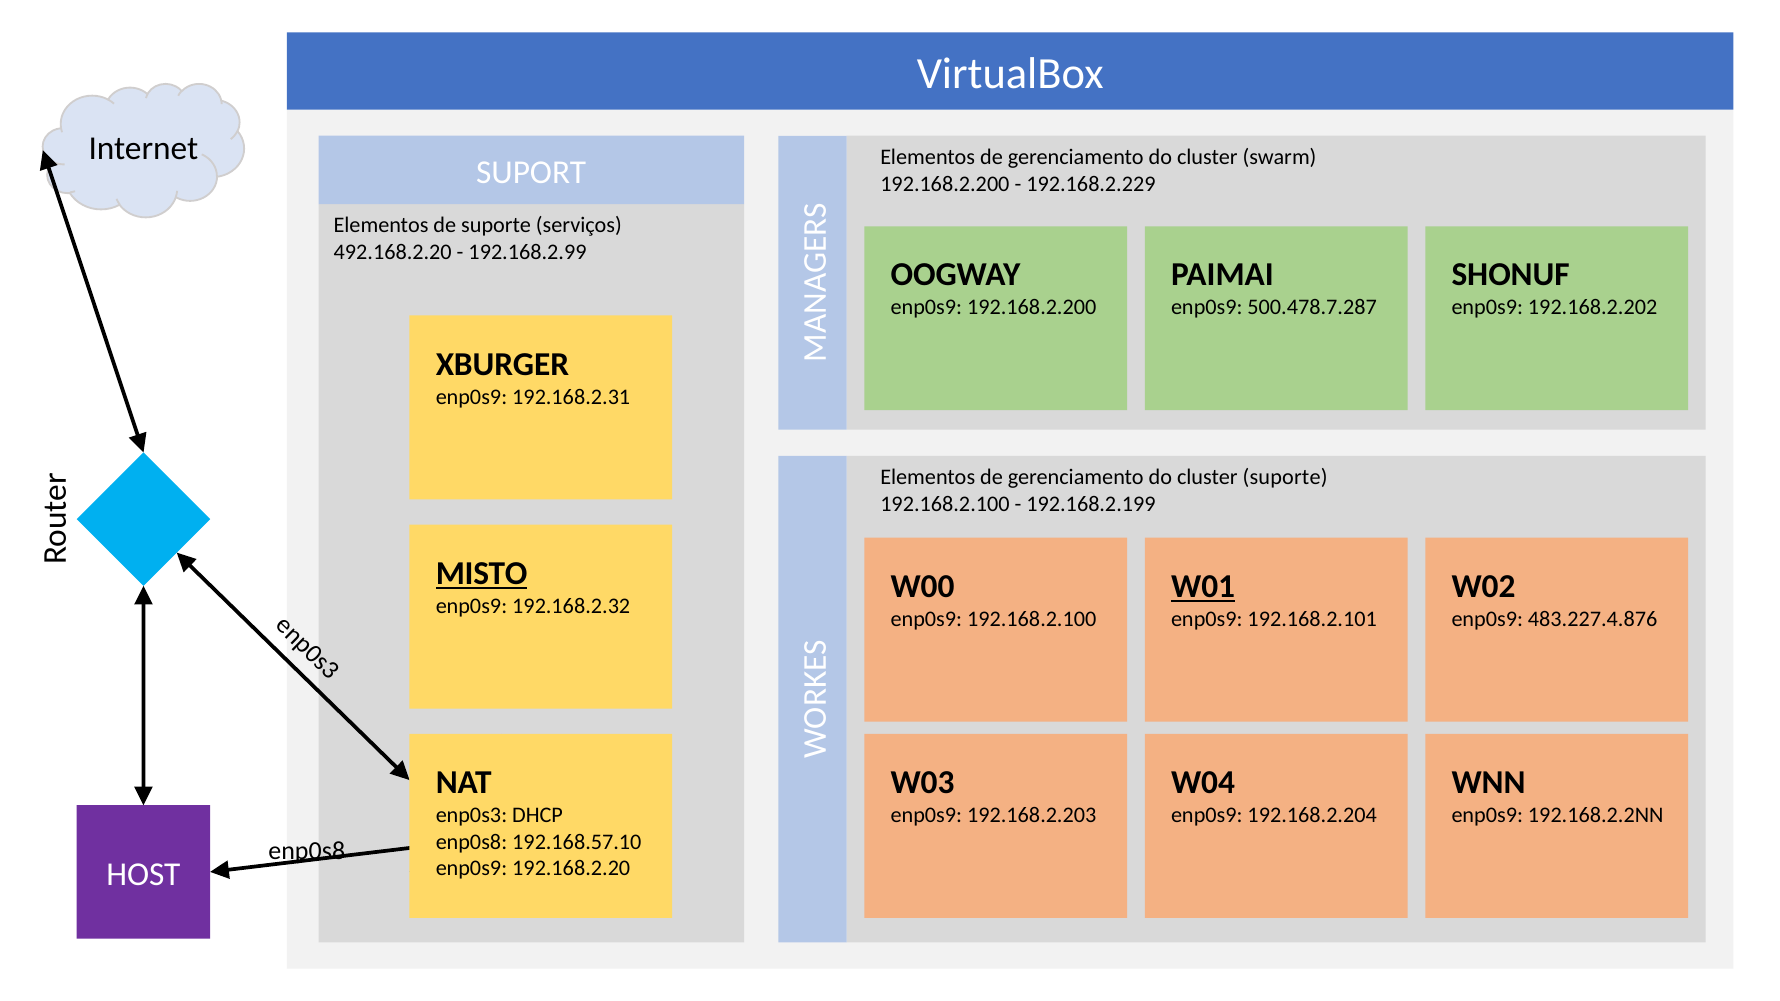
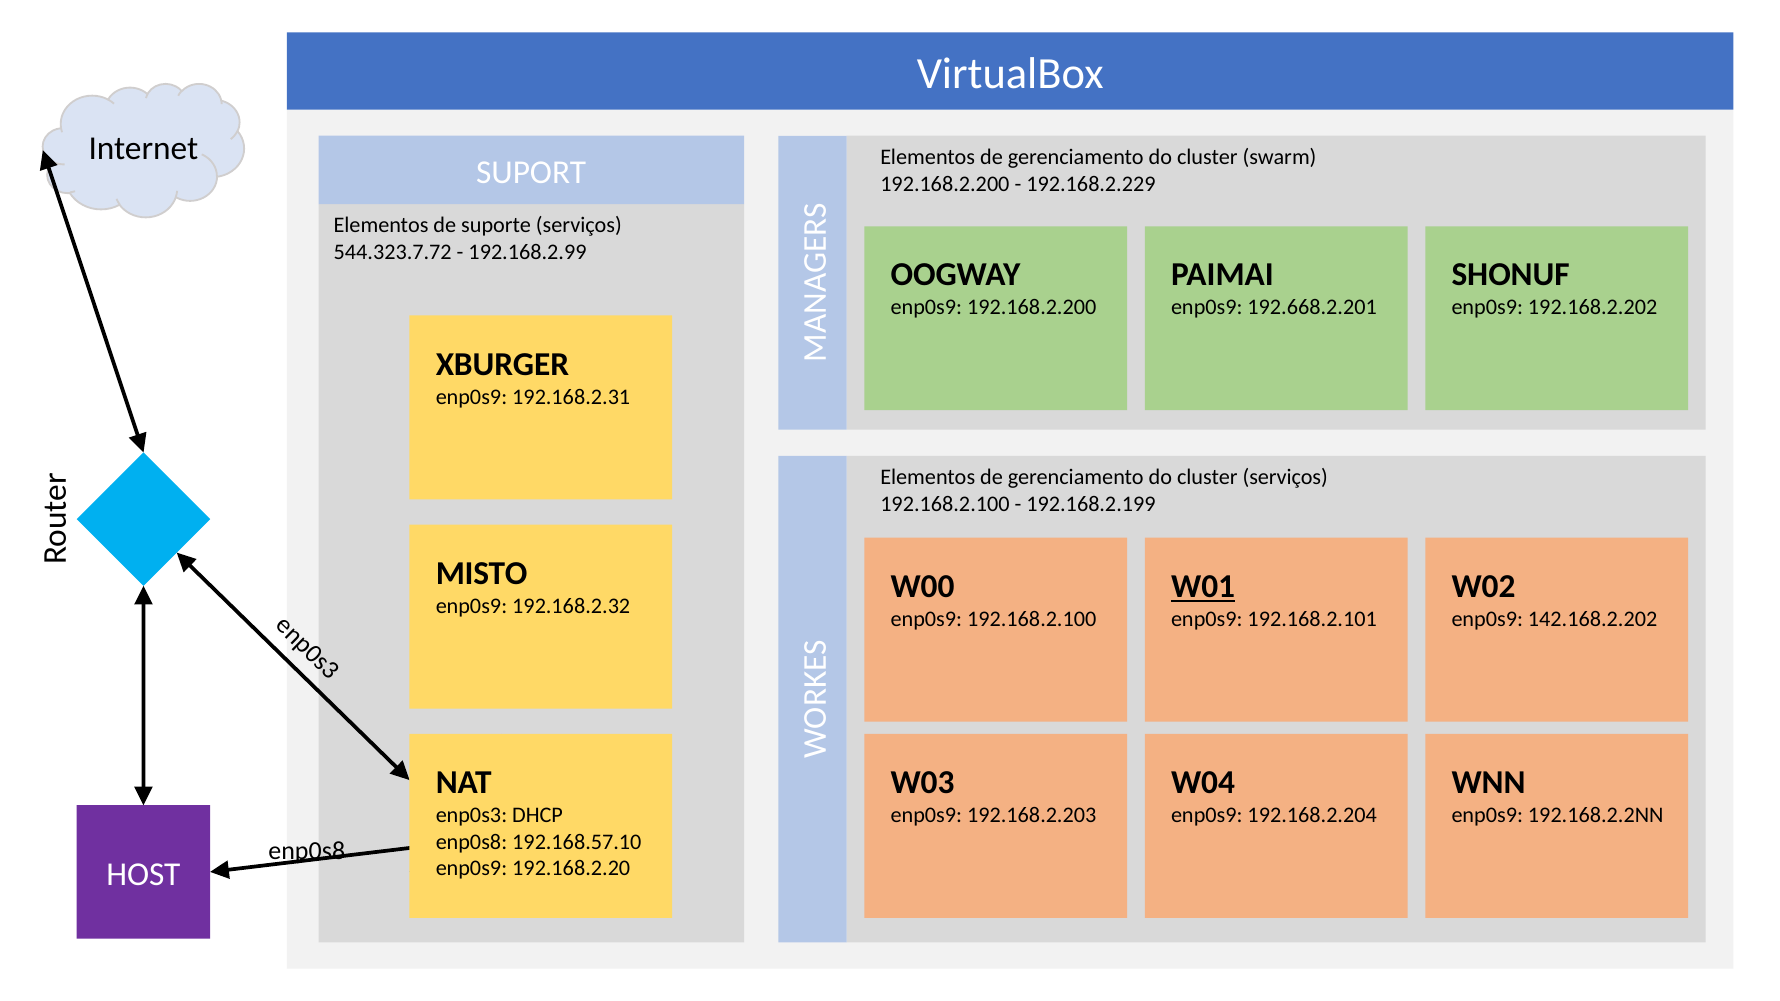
492.168.2.20: 492.168.2.20 -> 544.323.7.72 (393, 252)
500.478.7.287: 500.478.7.287 -> 192.668.2.201 (1312, 308)
cluster suporte: suporte -> serviços (1285, 477)
MISTO underline: present -> none (482, 573)
483.227.4.876: 483.227.4.876 -> 142.168.2.202 (1593, 619)
